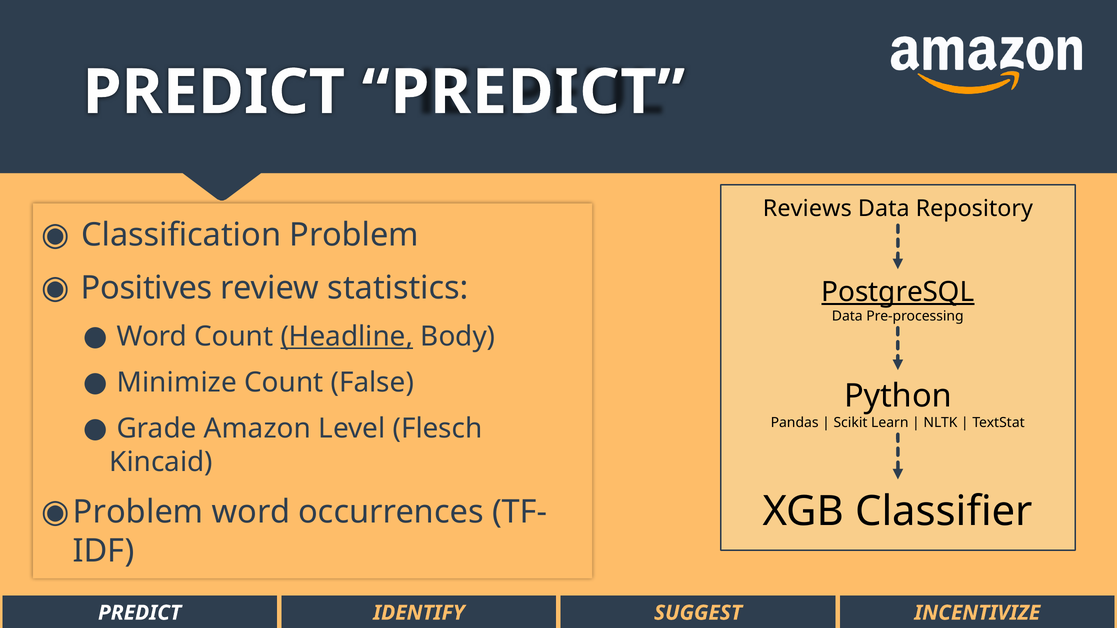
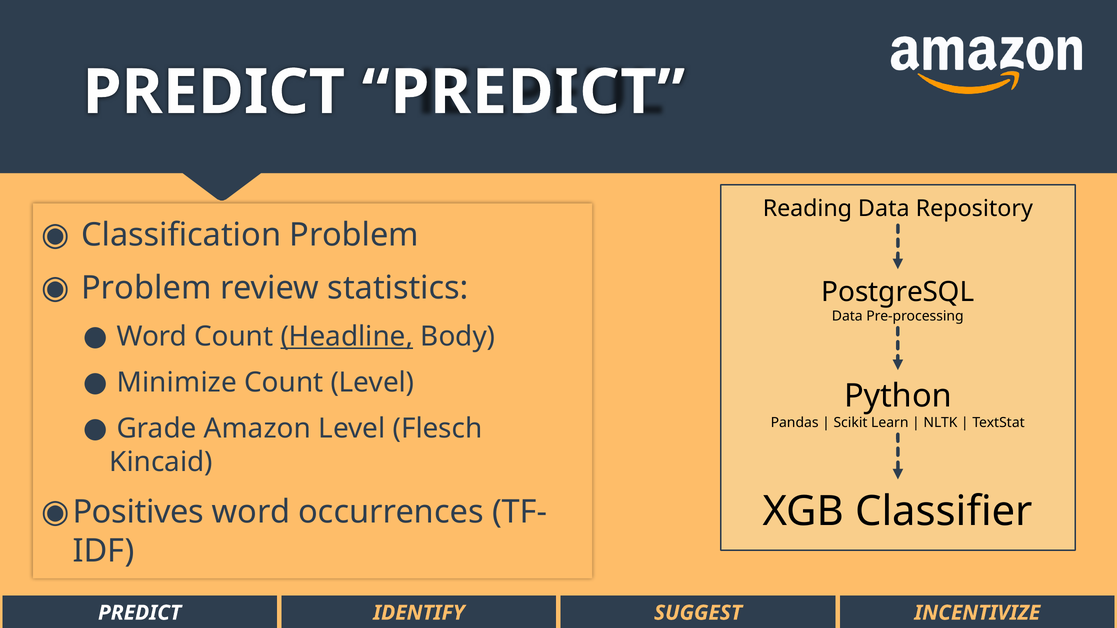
Reviews: Reviews -> Reading (807, 209)
Positives: Positives -> Problem (146, 288)
PostgreSQL underline: present -> none (898, 292)
Count False: False -> Level (372, 383)
Problem: Problem -> Positives (138, 512)
